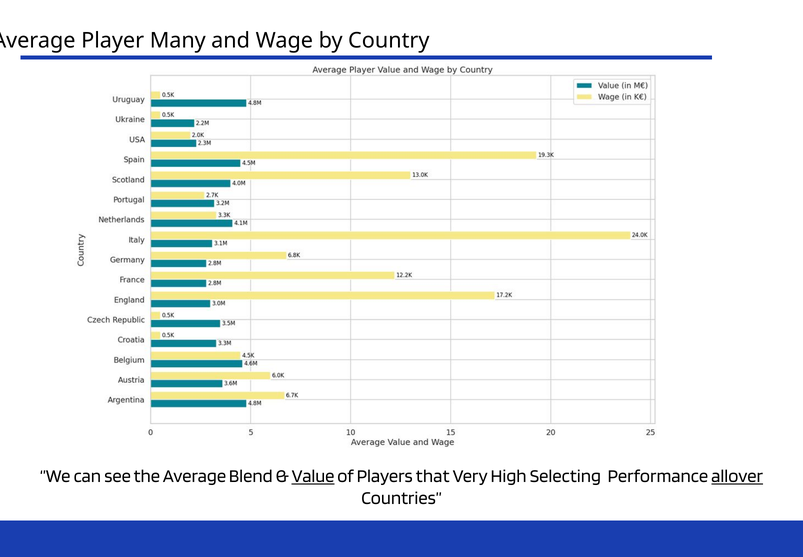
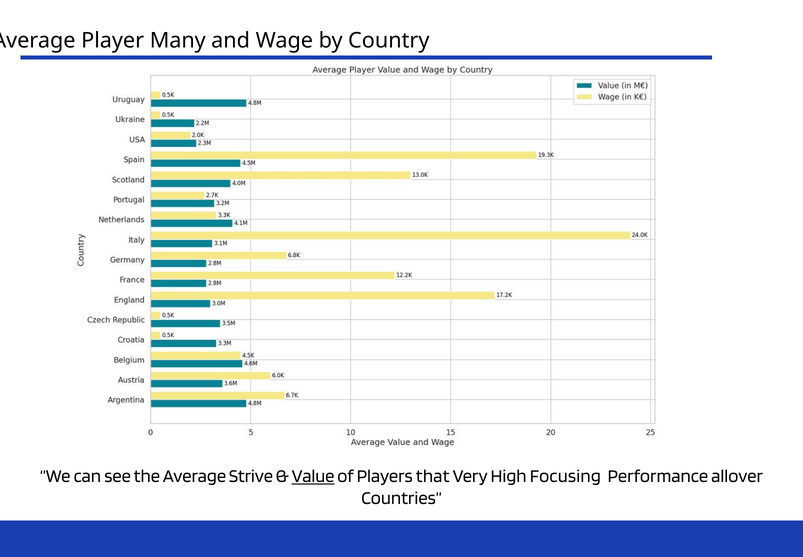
Blend: Blend -> Strive (251, 476)
Selecting: Selecting -> Focusing (565, 476)
allover underline: present -> none (737, 476)
